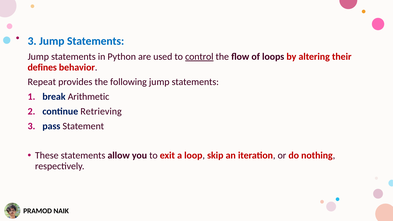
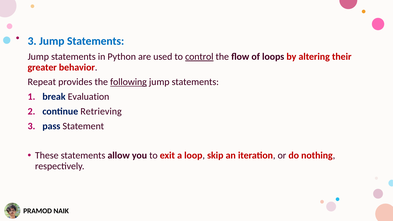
defines: defines -> greater (42, 67)
following underline: none -> present (128, 82)
Arithmetic: Arithmetic -> Evaluation (88, 97)
